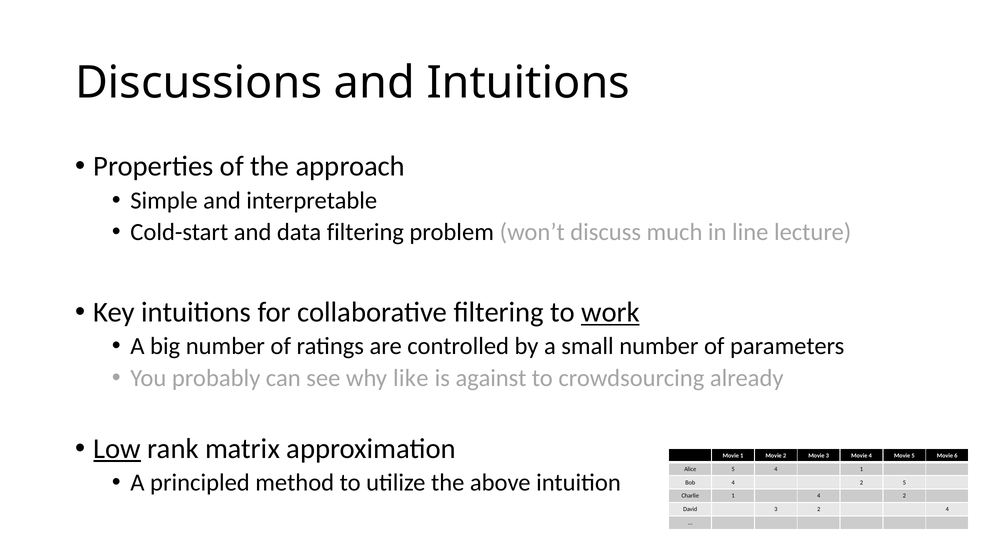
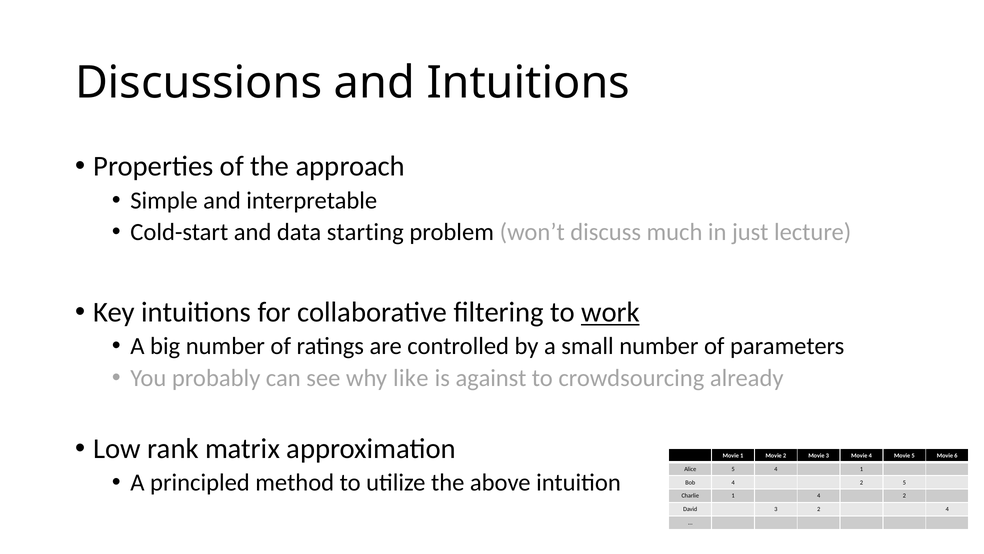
data filtering: filtering -> starting (365, 232)
line: line -> just (750, 232)
Low underline: present -> none (117, 448)
